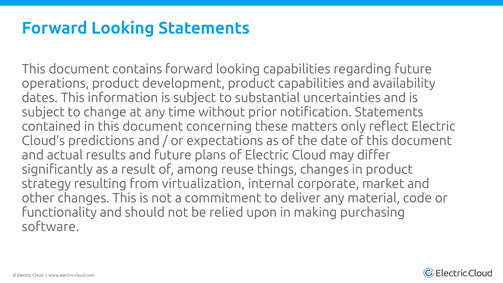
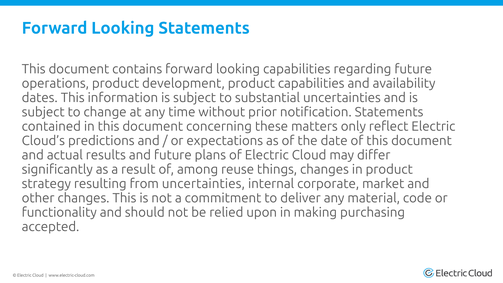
from virtualization: virtualization -> uncertainties (203, 184)
software: software -> accepted (51, 227)
